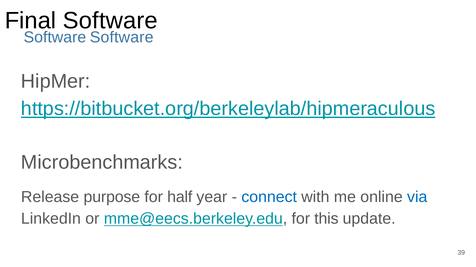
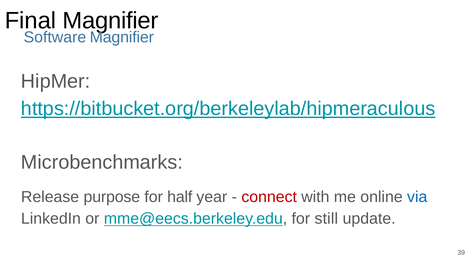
Final Software: Software -> Magnifier (111, 21)
Software: Software -> Magnifier (122, 38)
connect colour: blue -> red (269, 197)
this: this -> still (326, 219)
